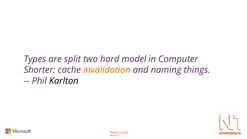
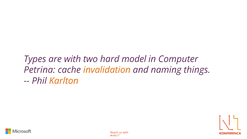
are split: split -> with (72, 59)
Shorter: Shorter -> Petrina (40, 70)
Karlton colour: black -> orange (64, 81)
